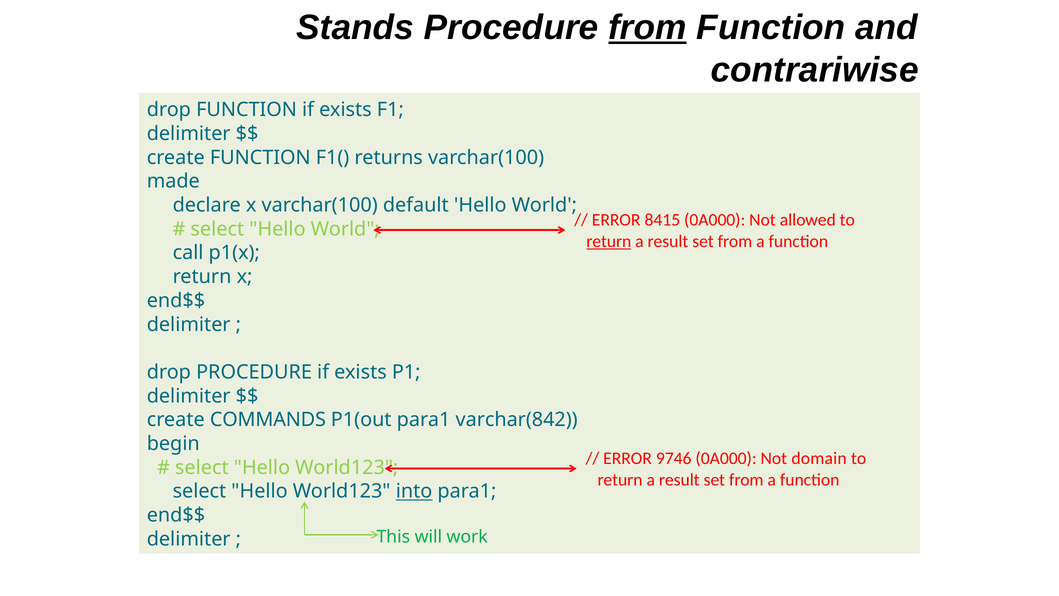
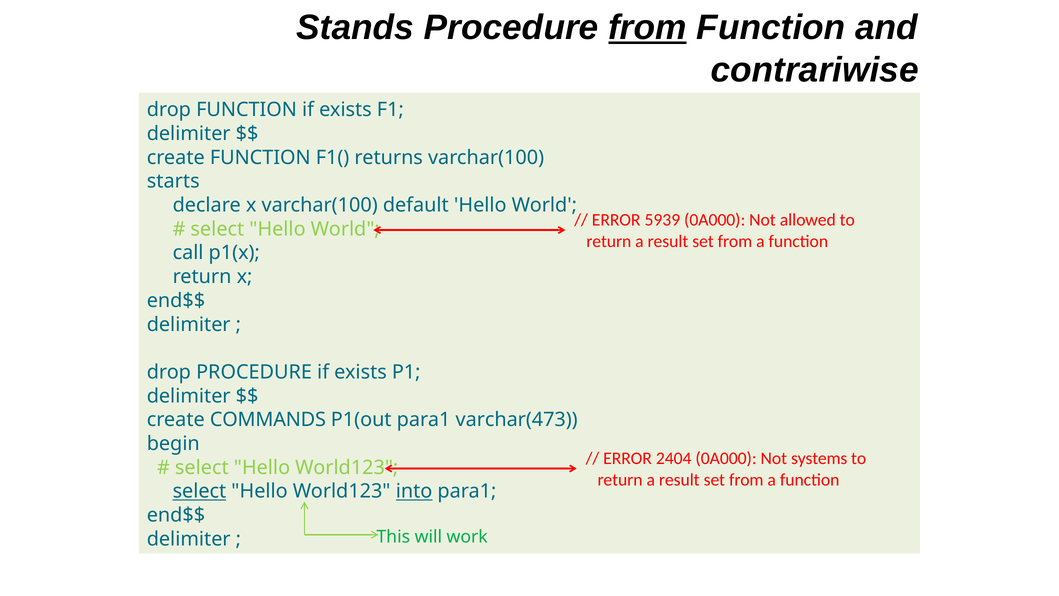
made: made -> starts (173, 181)
8415: 8415 -> 5939 (662, 220)
return underline: present -> none (609, 241)
varchar(842: varchar(842 -> varchar(473 (517, 420)
9746: 9746 -> 2404 (674, 458)
domain: domain -> systems (819, 458)
select underline: none -> present (199, 491)
